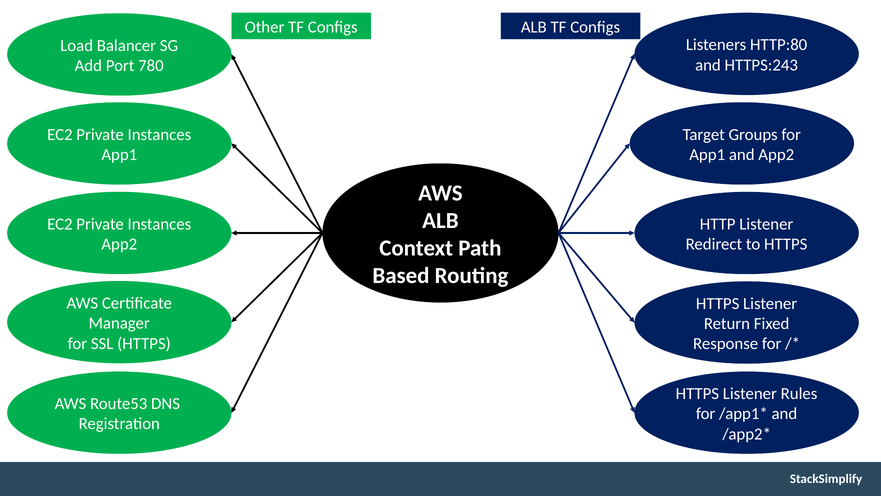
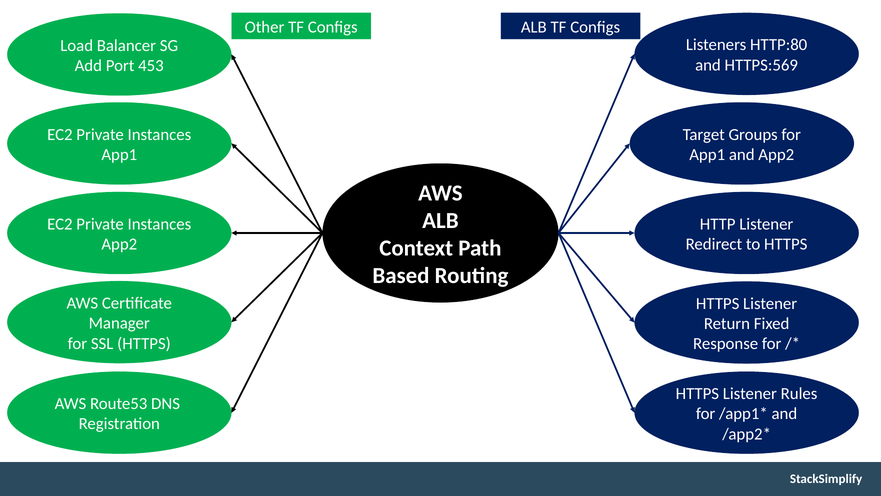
HTTPS:243: HTTPS:243 -> HTTPS:569 (761, 65)
780: 780 -> 453 (151, 66)
